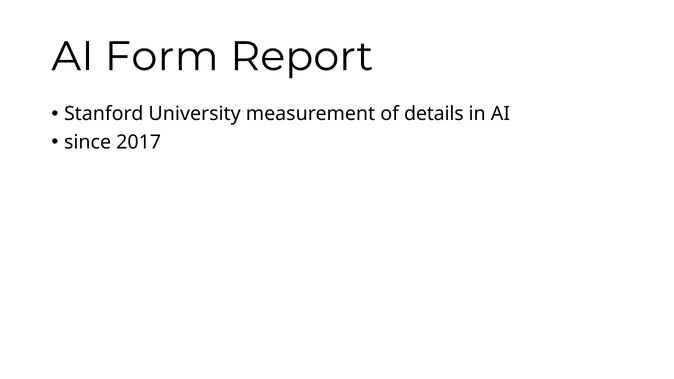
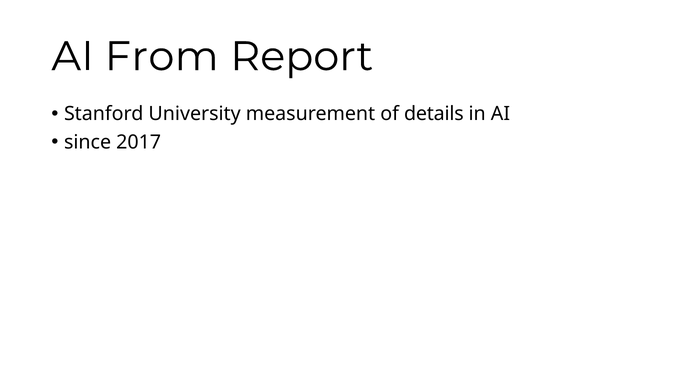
Form: Form -> From (162, 57)
